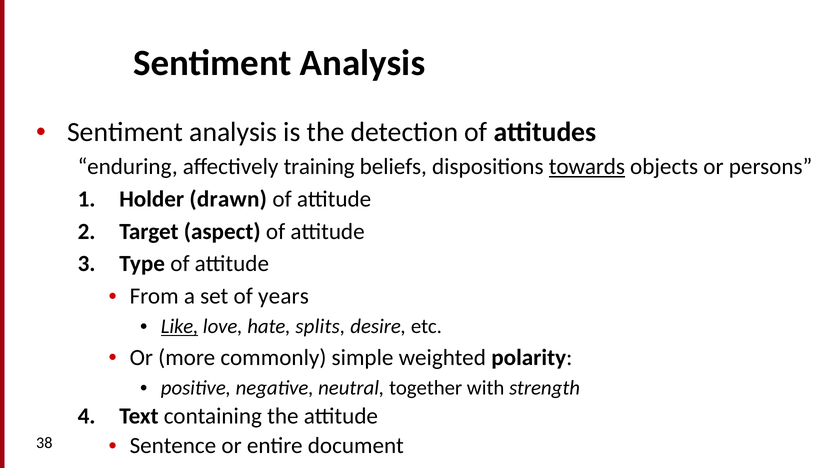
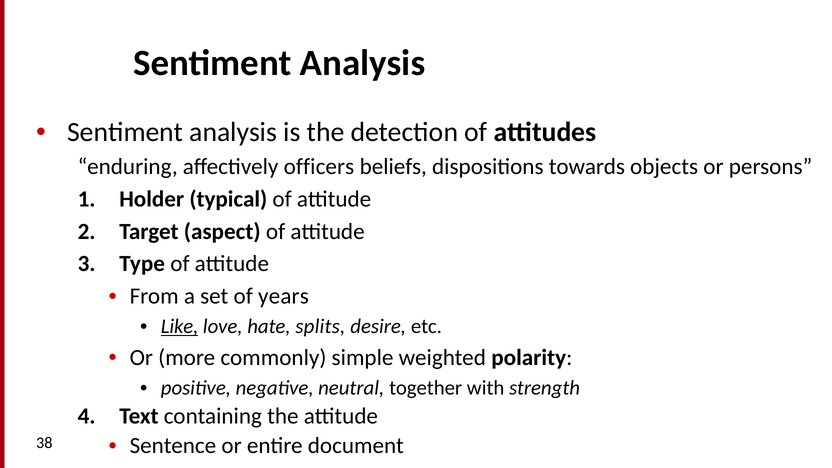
training: training -> officers (319, 167)
towards underline: present -> none (587, 167)
drawn: drawn -> typical (228, 199)
